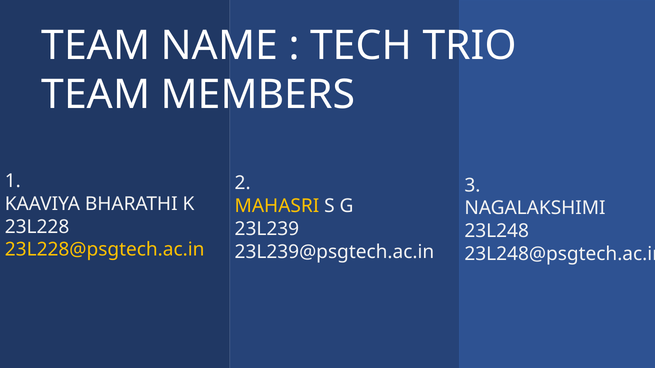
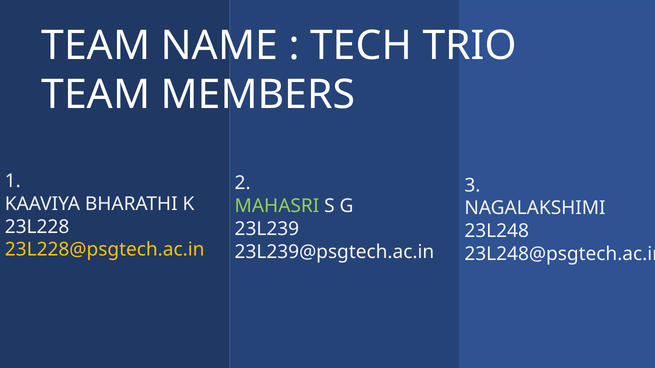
MAHASRI colour: yellow -> light green (277, 206)
